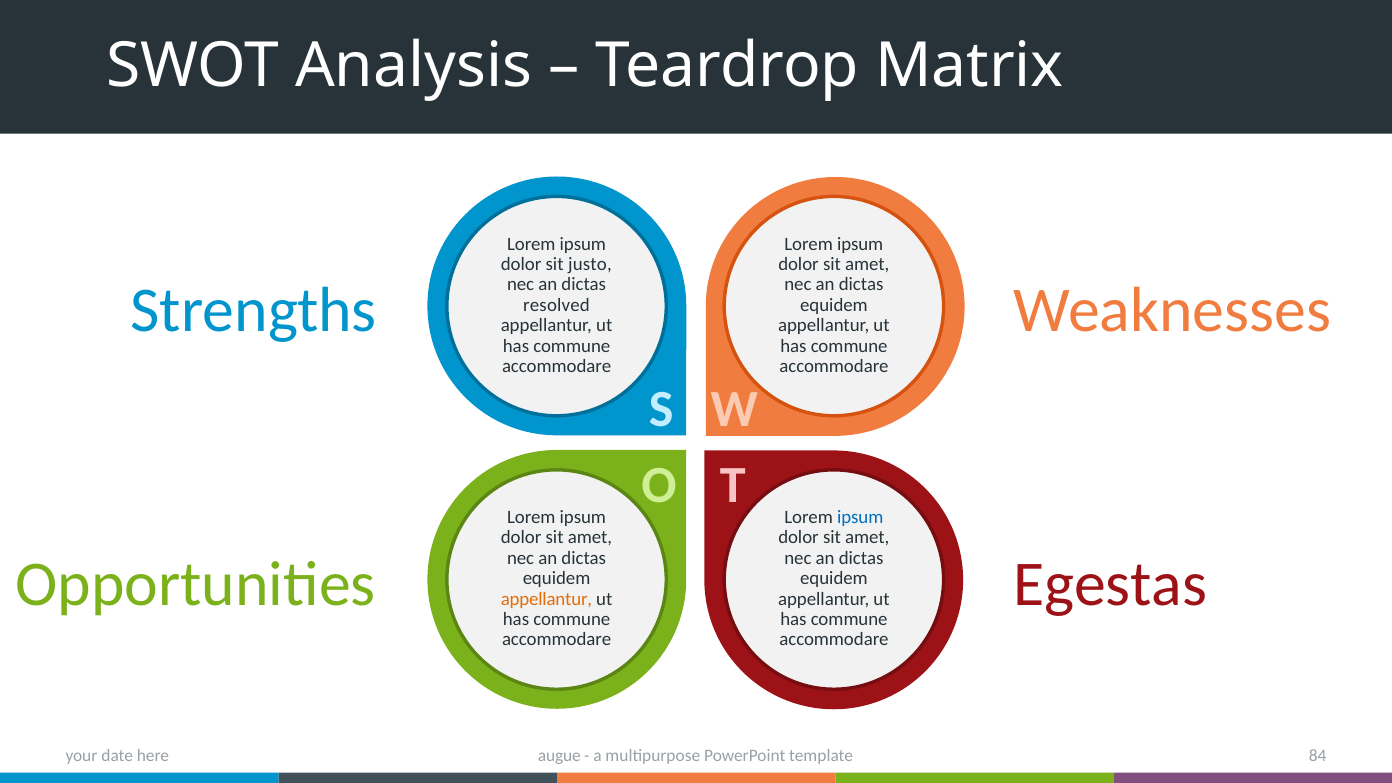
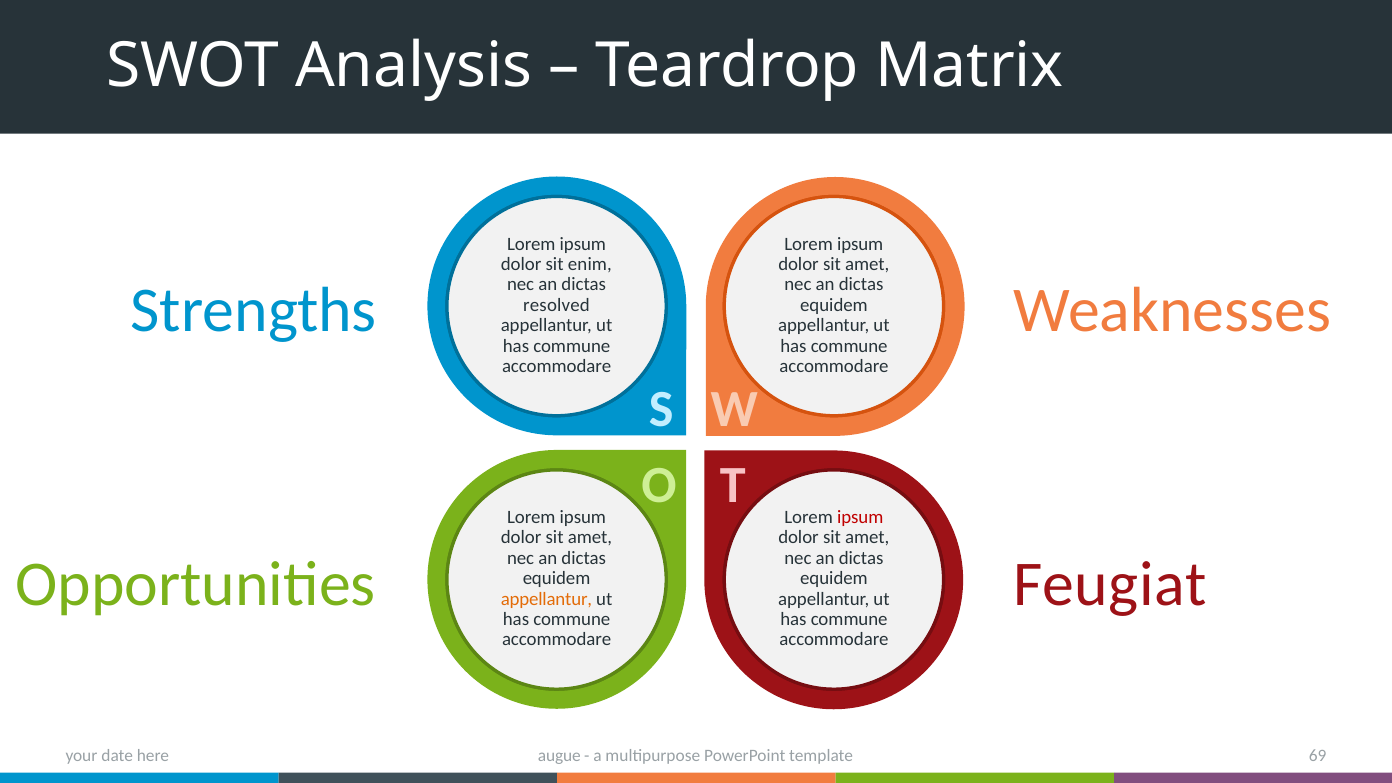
justo: justo -> enim (590, 264)
ipsum colour: blue -> red (860, 517)
Egestas: Egestas -> Feugiat (1110, 584)
84: 84 -> 69 (1318, 755)
